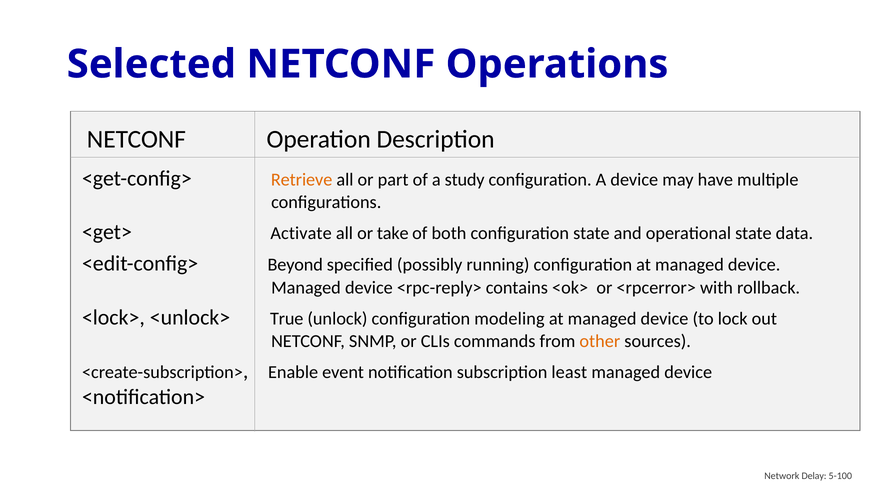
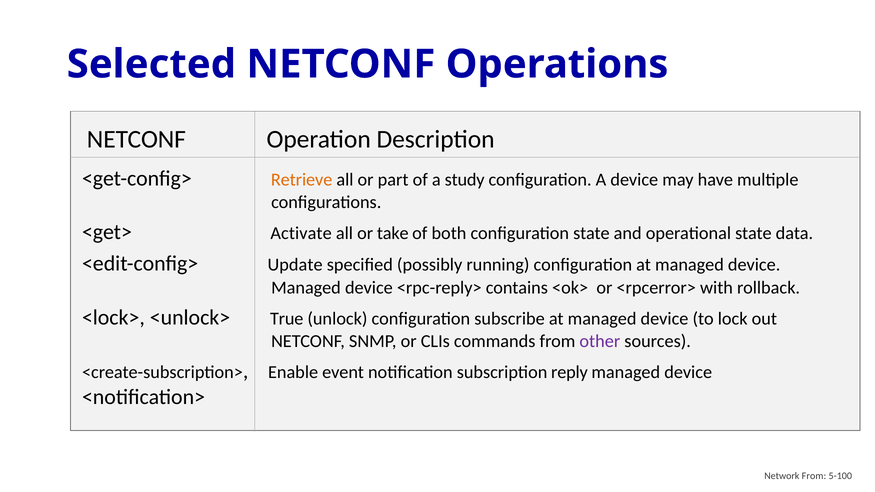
Beyond: Beyond -> Update (295, 265)
modeling: modeling -> subscribe (510, 319)
other colour: orange -> purple (600, 341)
least: least -> reply (569, 372)
Network Delay: Delay -> From (814, 476)
